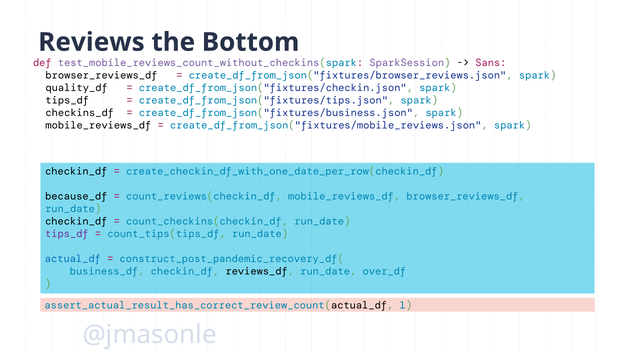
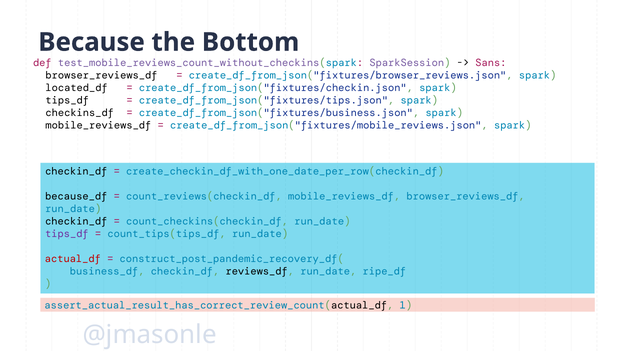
Reviews: Reviews -> Because (92, 42)
quality_df: quality_df -> located_df (77, 88)
actual_df colour: blue -> red (73, 259)
over_df: over_df -> ripe_df (384, 271)
